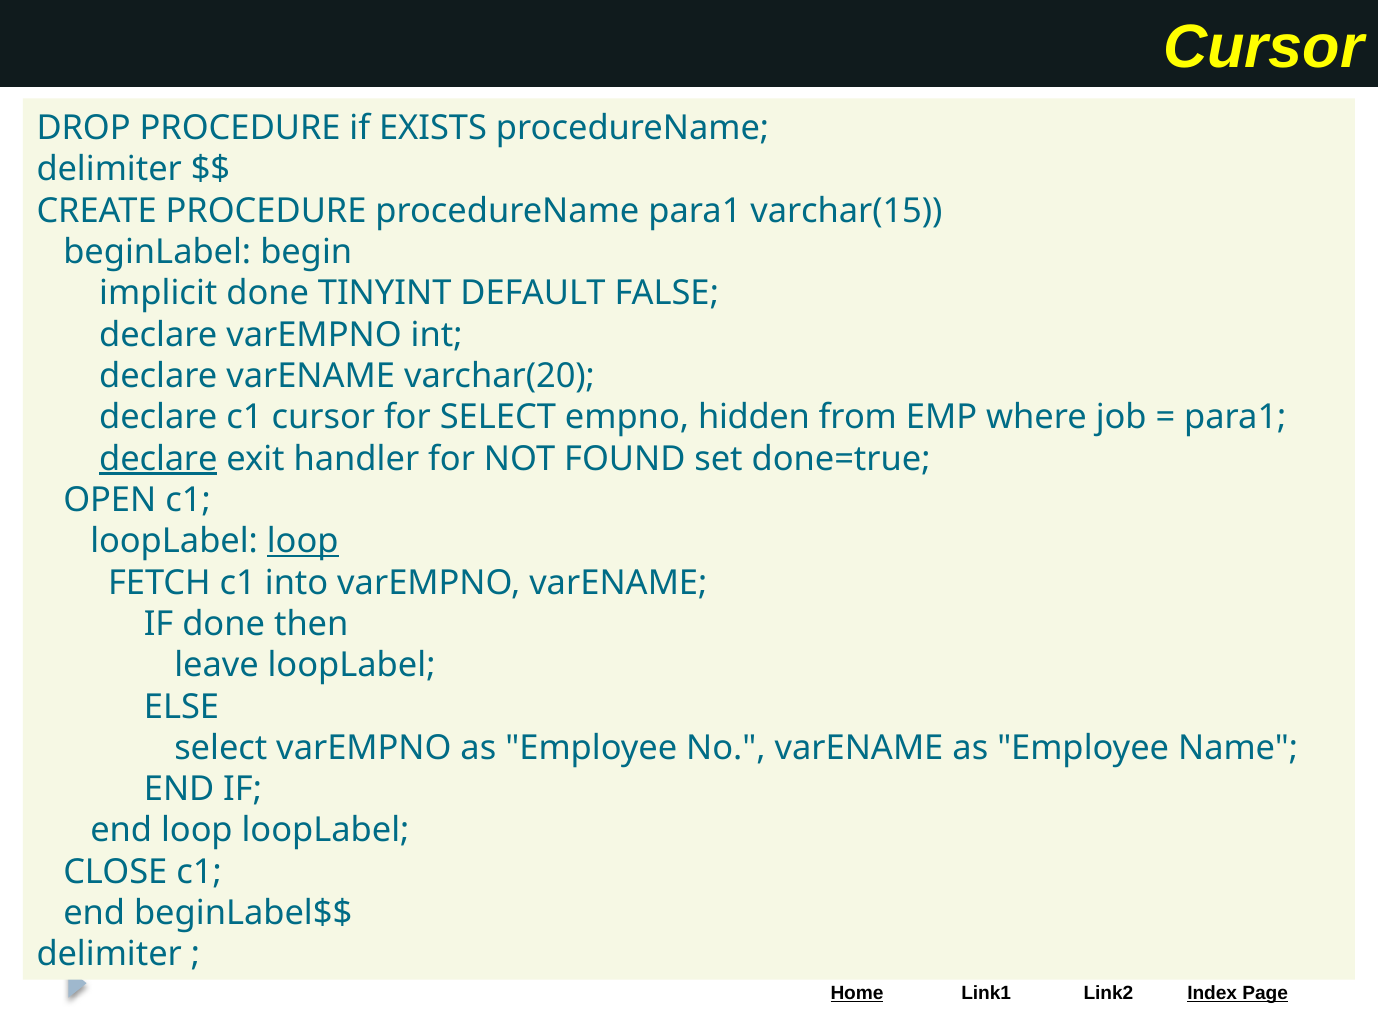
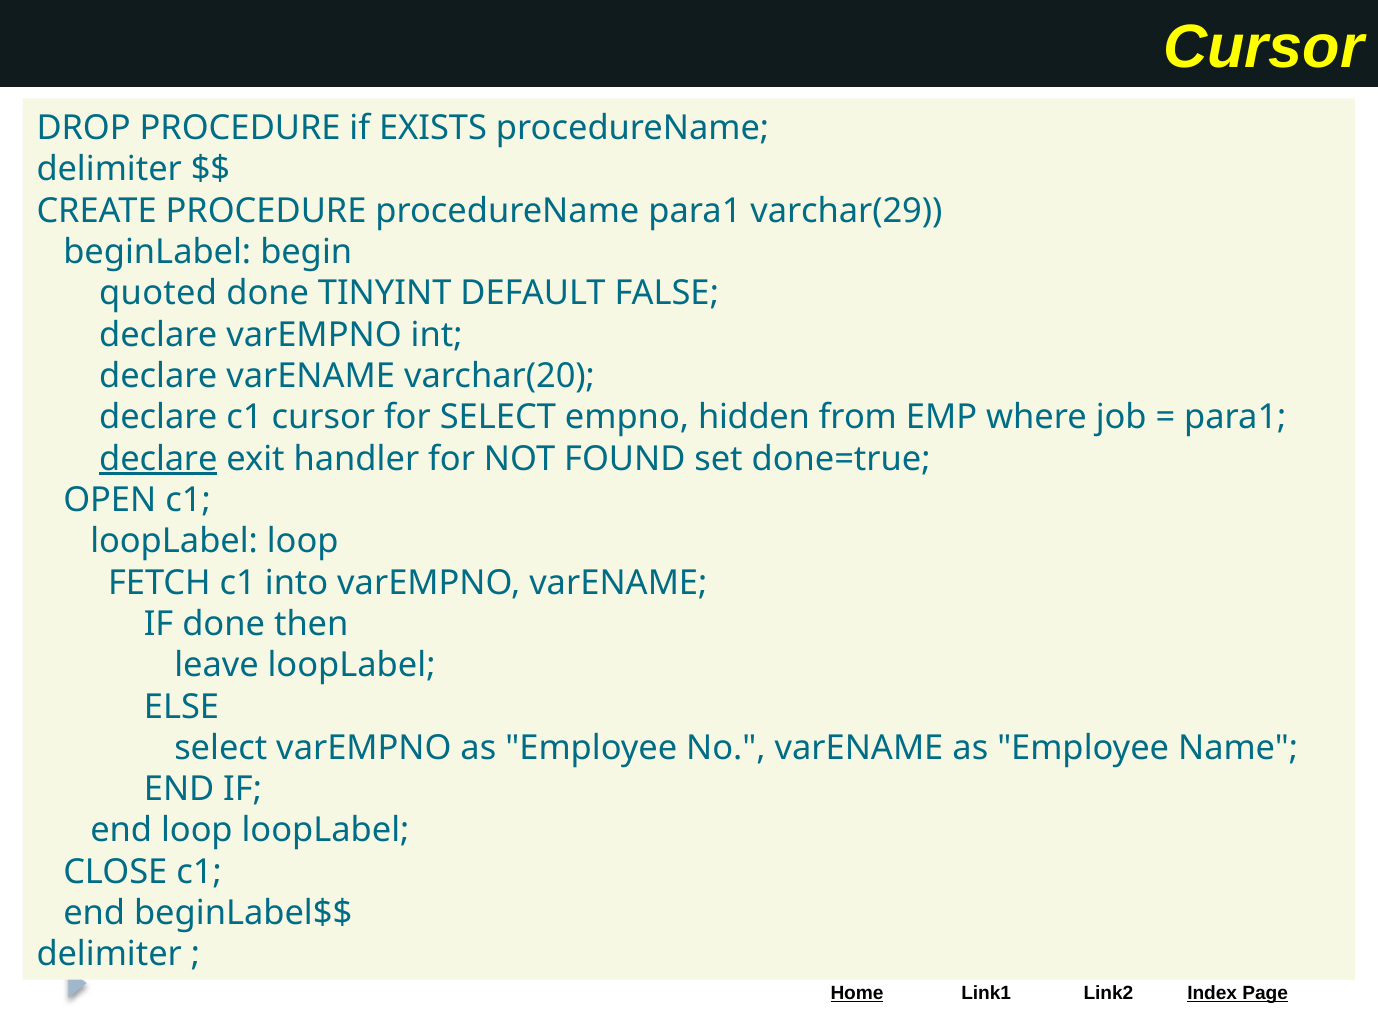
varchar(15: varchar(15 -> varchar(29 (846, 211)
implicit: implicit -> quoted (158, 294)
loop underline: present -> none (303, 542)
